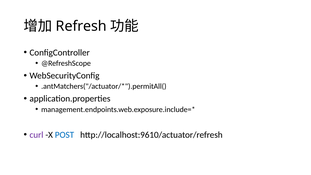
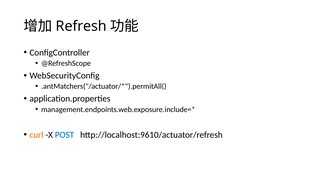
curl colour: purple -> orange (36, 135)
